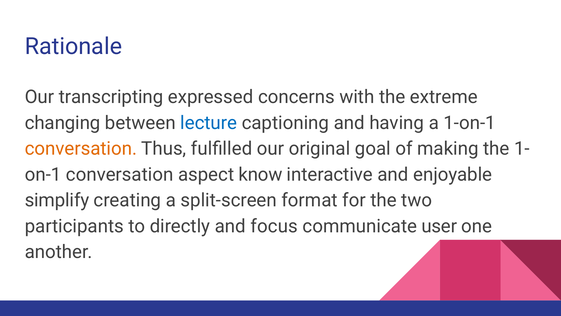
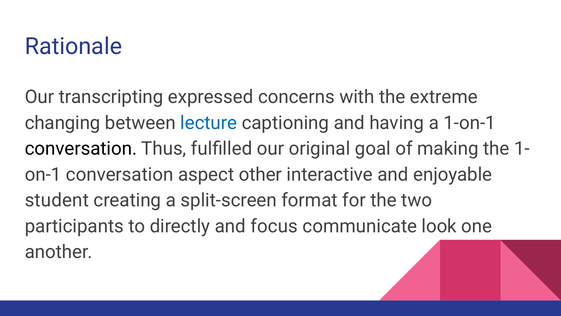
conversation colour: orange -> black (81, 149)
know: know -> other (260, 174)
simplify: simplify -> student (57, 200)
user: user -> look (439, 226)
